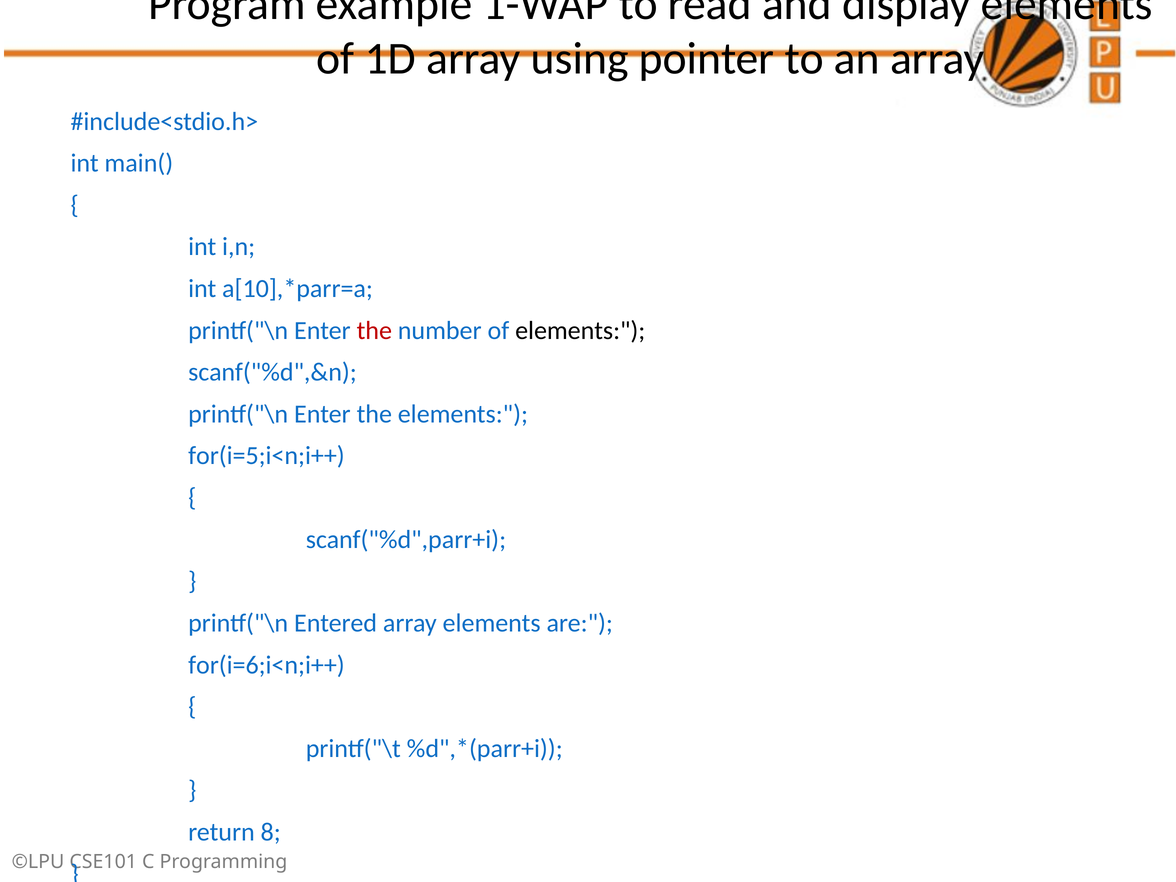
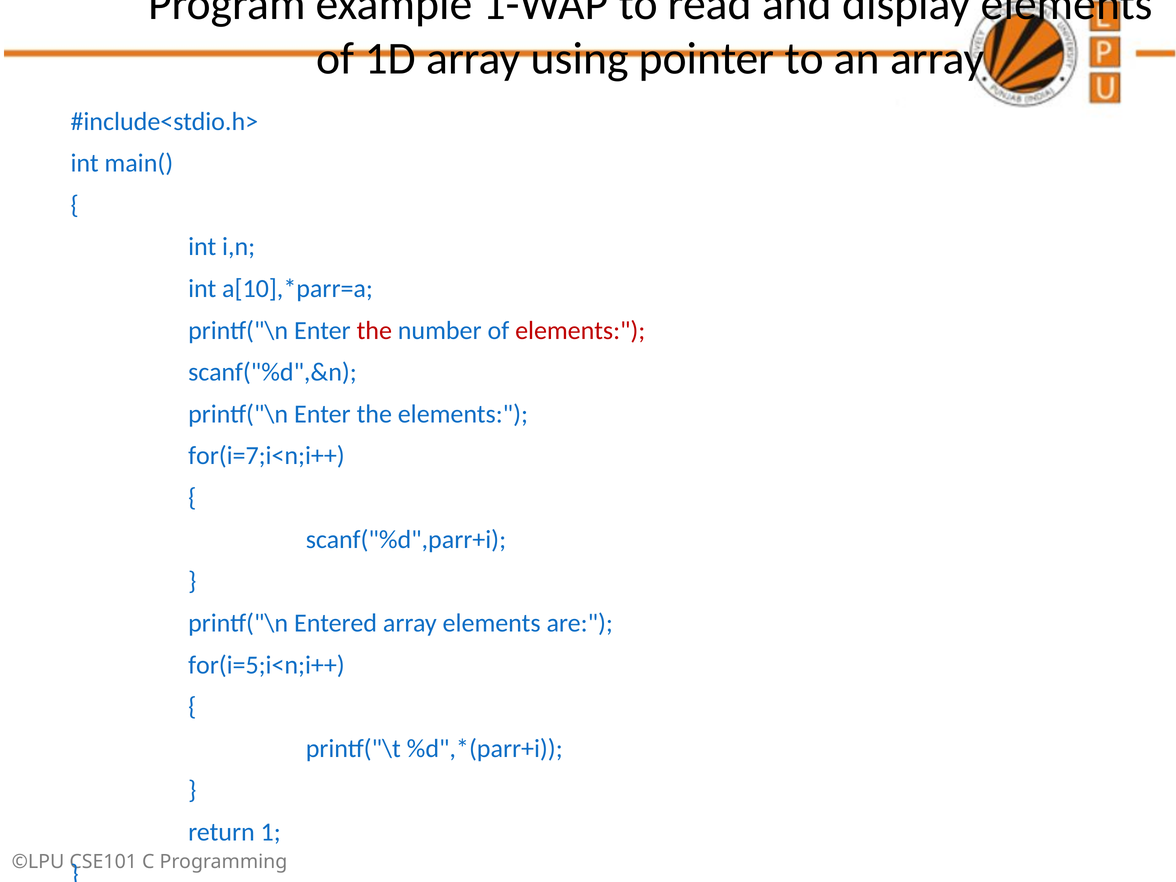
elements colour: black -> red (580, 330)
for(i=5;i<n;i++: for(i=5;i<n;i++ -> for(i=7;i<n;i++ (266, 456)
for(i=6;i<n;i++: for(i=6;i<n;i++ -> for(i=5;i<n;i++ (266, 665)
8: 8 -> 1 (271, 832)
